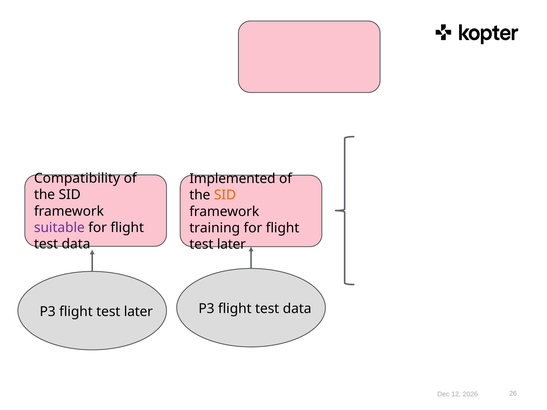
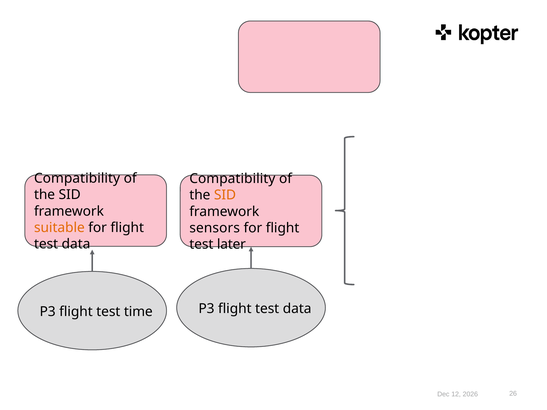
Implemented: Implemented -> Compatibility (232, 179)
suitable colour: purple -> orange (59, 228)
training: training -> sensors (215, 228)
P3 flight test later: later -> time (138, 312)
